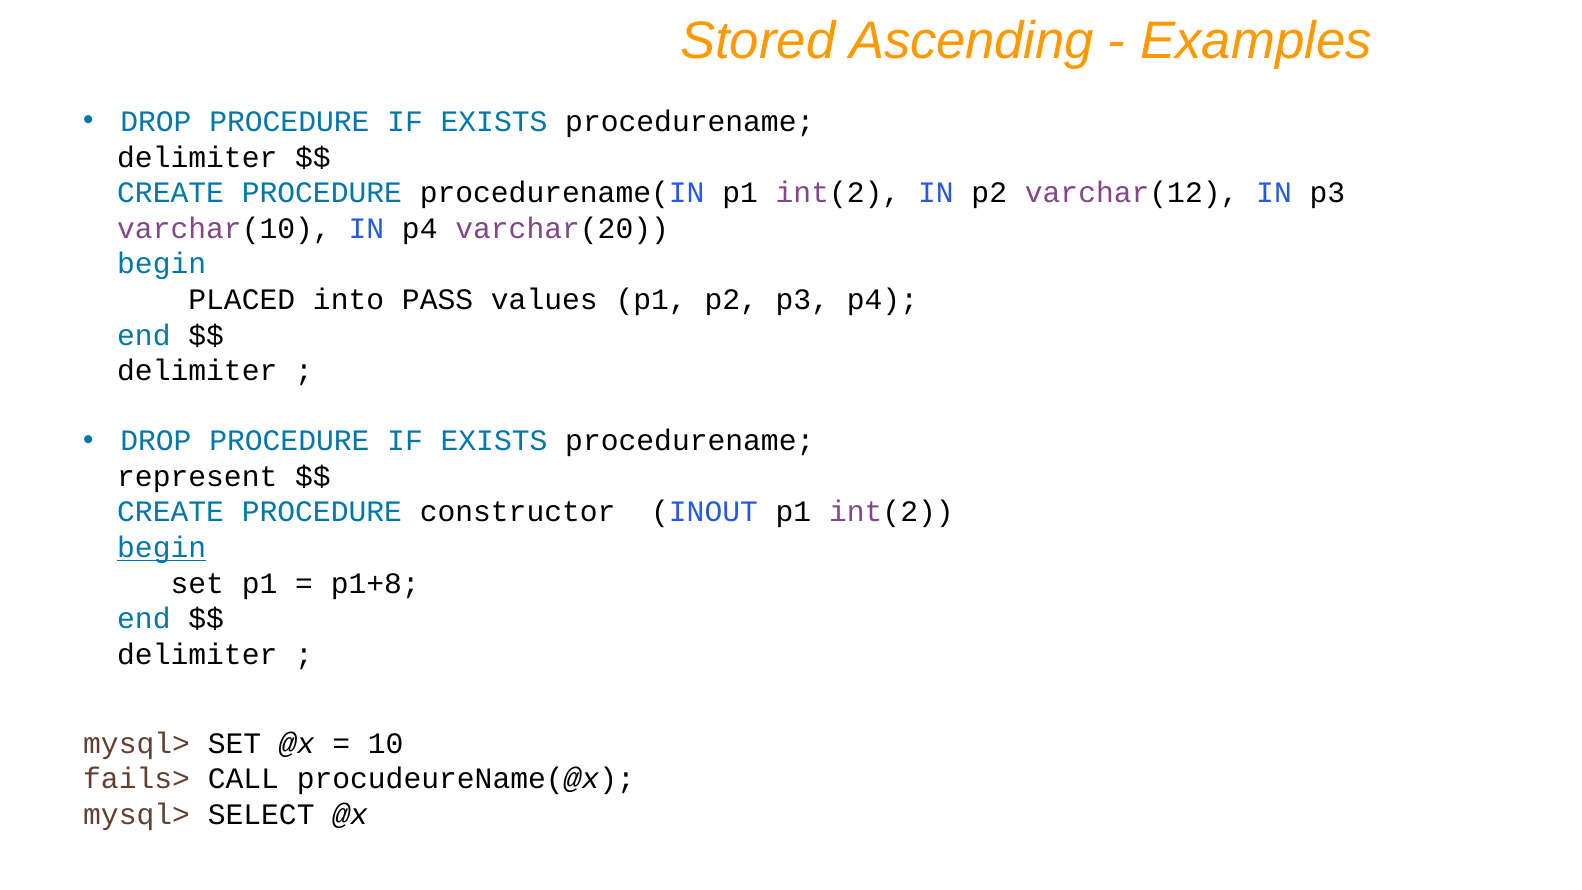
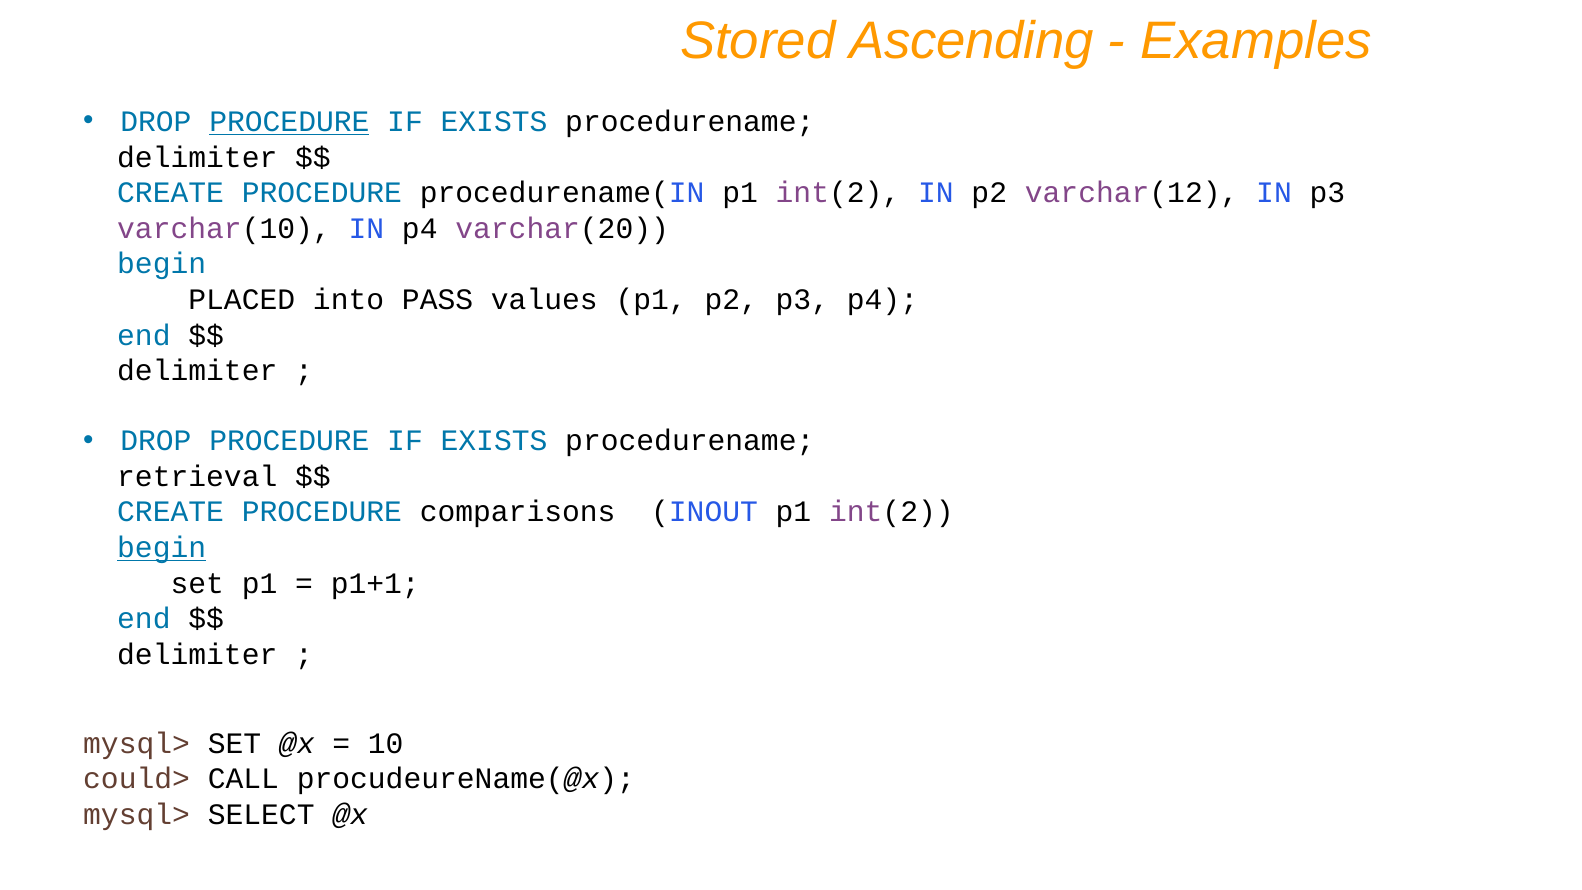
PROCEDURE underline: none -> present (289, 122)
represent: represent -> retrieval (197, 477)
constructor: constructor -> comparisons (518, 512)
p1+8: p1+8 -> p1+1 (375, 583)
fails>: fails> -> could> (137, 779)
